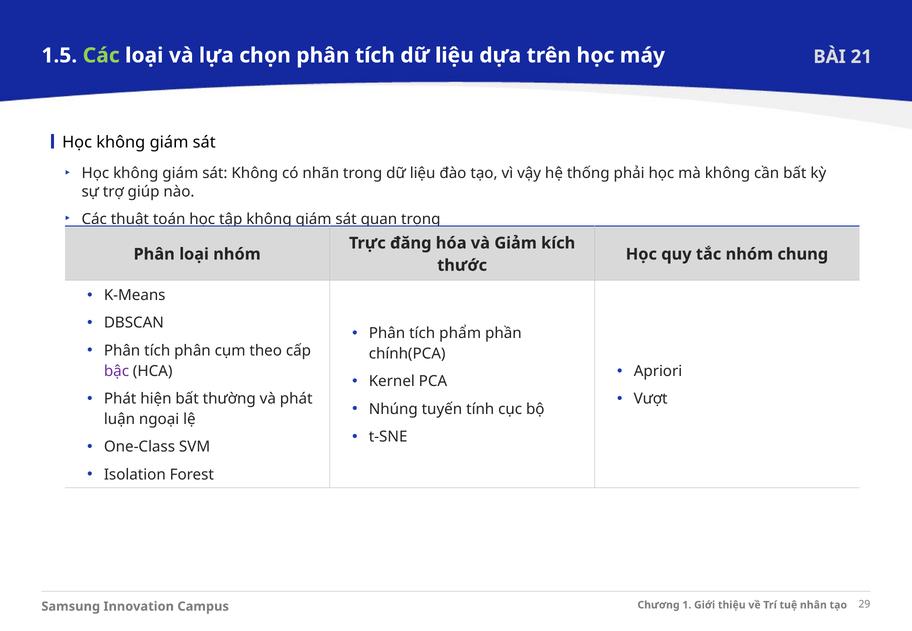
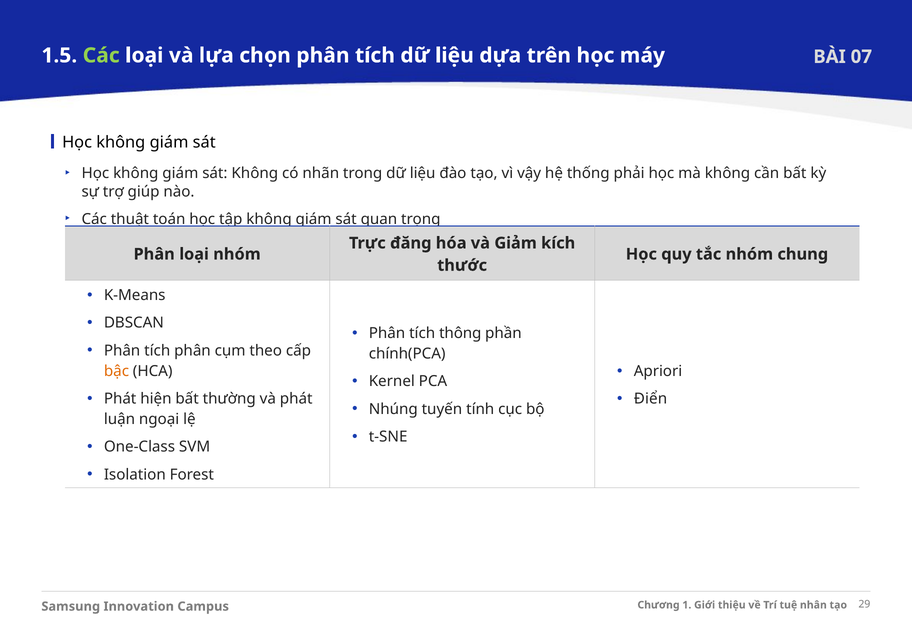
21: 21 -> 07 (861, 57)
phẩm: phẩm -> thông (460, 333)
bậc colour: purple -> orange (116, 371)
Vượt: Vượt -> Điển (650, 399)
